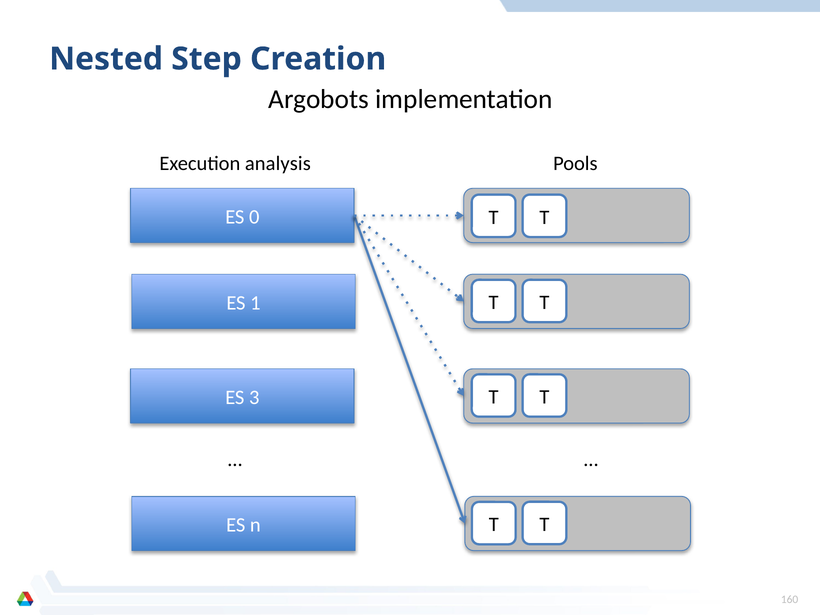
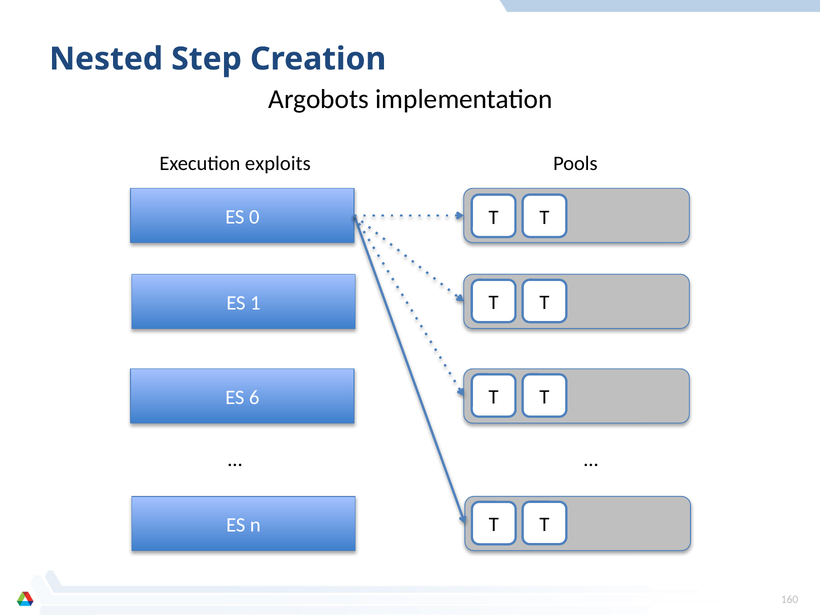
analysis: analysis -> exploits (278, 164)
3: 3 -> 6 (254, 397)
